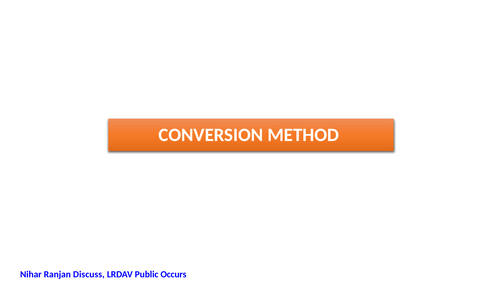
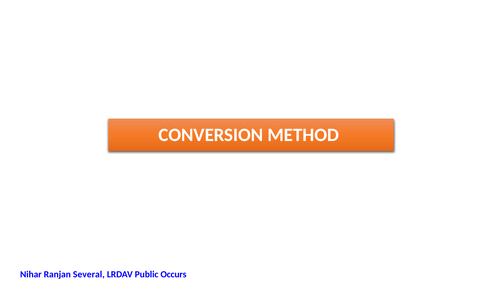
Discuss: Discuss -> Several (89, 275)
